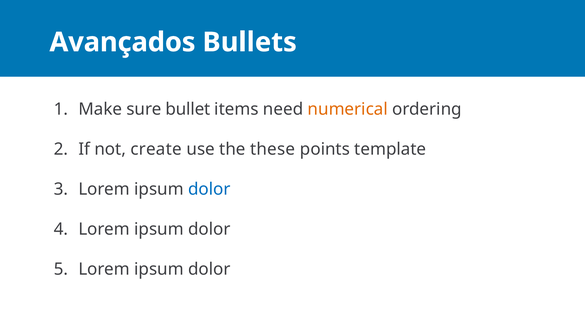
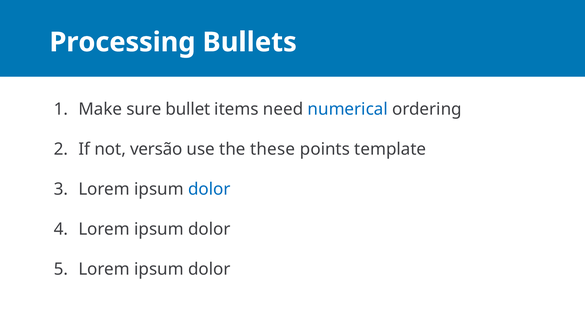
Avançados: Avançados -> Processing (122, 42)
numerical colour: orange -> blue (348, 109)
create: create -> versão (156, 149)
